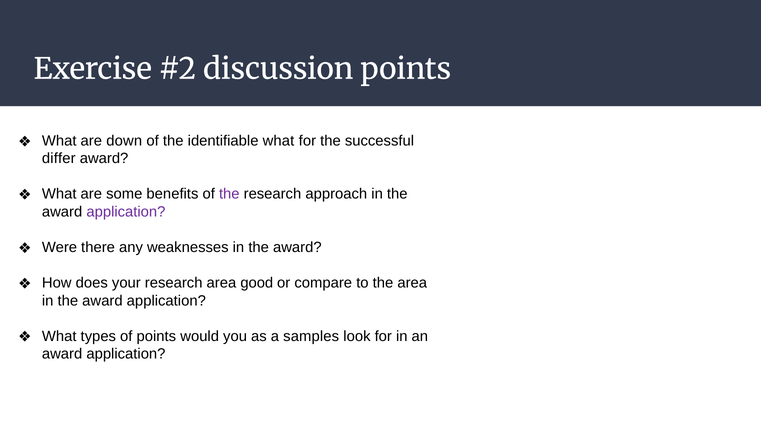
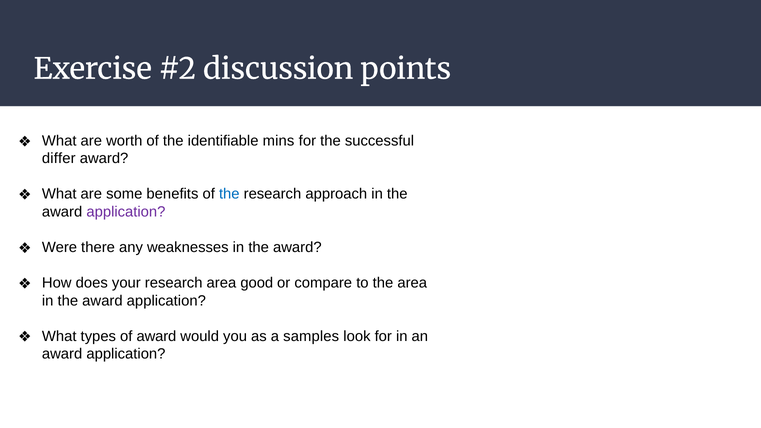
down: down -> worth (124, 141)
identifiable what: what -> mins (278, 141)
the colour: purple -> blue (229, 194)
of points: points -> award (156, 336)
